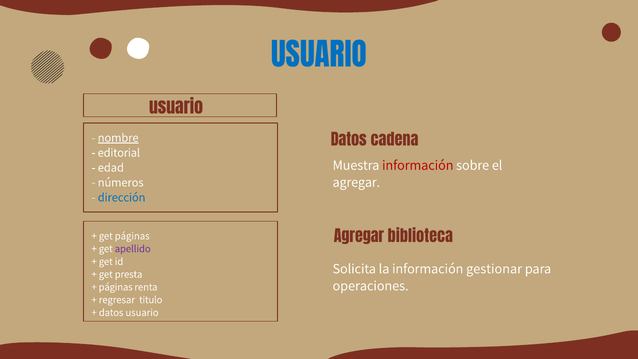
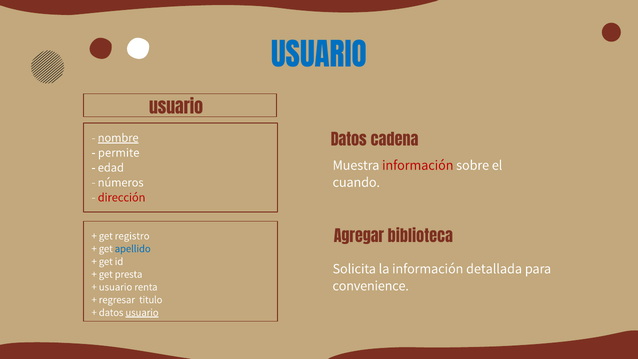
editorial: editorial -> permite (119, 153)
agregar: agregar -> cuando (356, 182)
dirección colour: blue -> red (122, 197)
get páginas: páginas -> registro (132, 236)
apellido colour: purple -> blue (133, 249)
gestionar: gestionar -> detallada (494, 269)
operaciones: operaciones -> convenience (371, 286)
páginas: páginas -> usuario (116, 287)
usuario underline: none -> present (142, 312)
